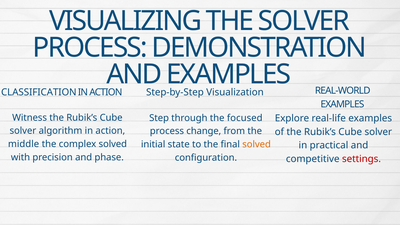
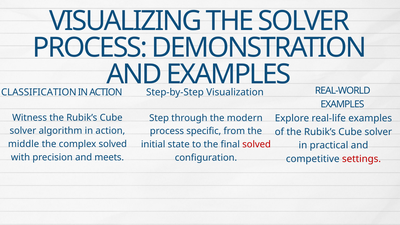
focused: focused -> modern (245, 118)
change: change -> specific (204, 131)
solved colour: orange -> red (257, 144)
phase: phase -> meets (109, 157)
